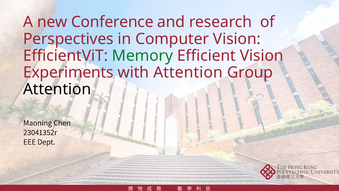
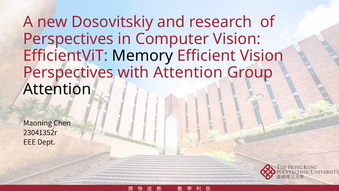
Conference: Conference -> Dosovitskiy (112, 22)
Memory colour: green -> black (143, 56)
Experiments: Experiments -> Perspectives (68, 72)
